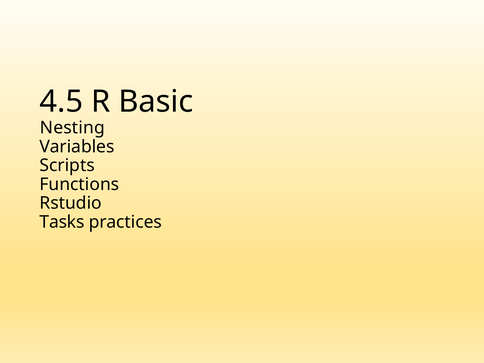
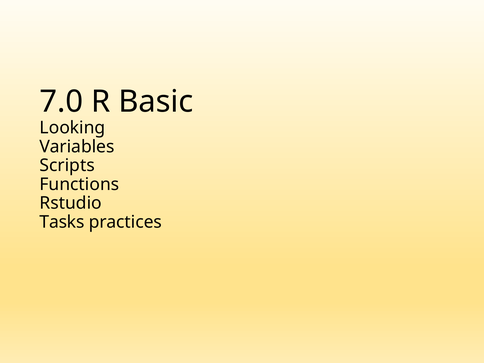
4.5: 4.5 -> 7.0 (61, 102)
Nesting: Nesting -> Looking (72, 128)
